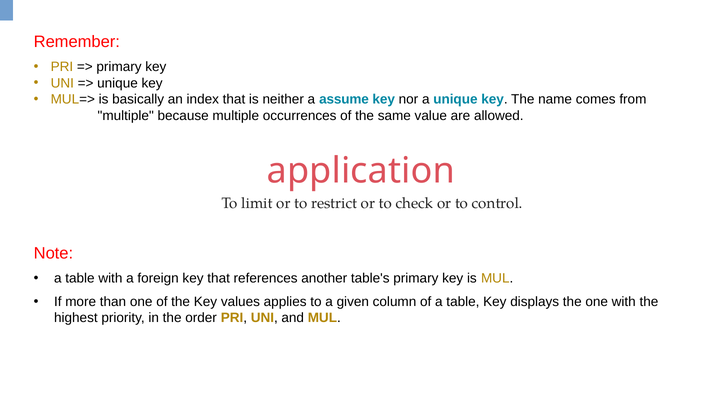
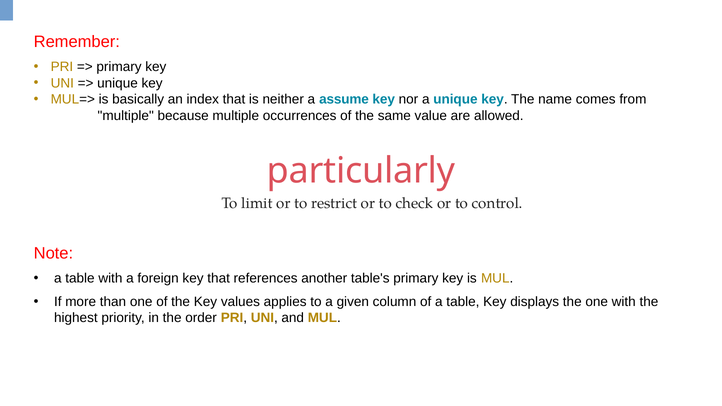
application: application -> particularly (361, 171)
